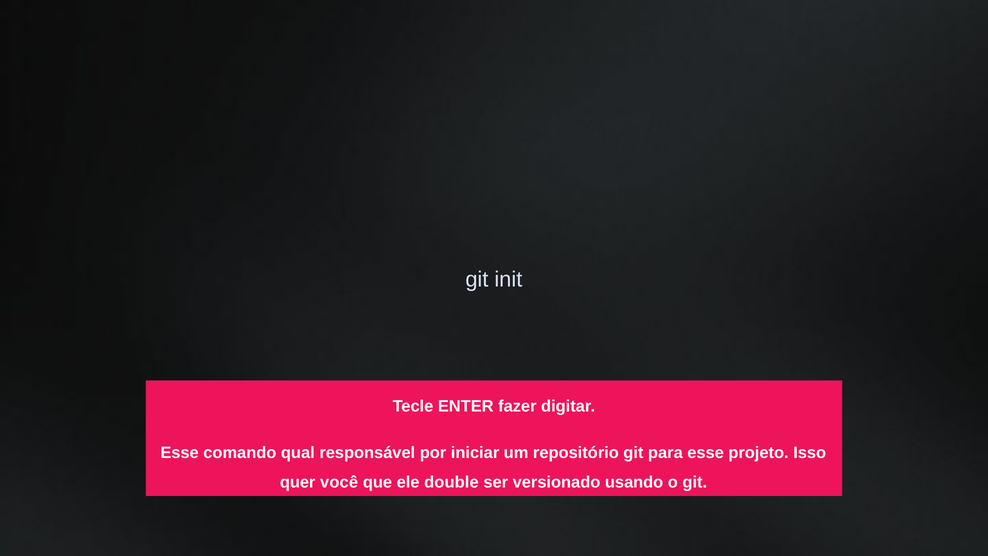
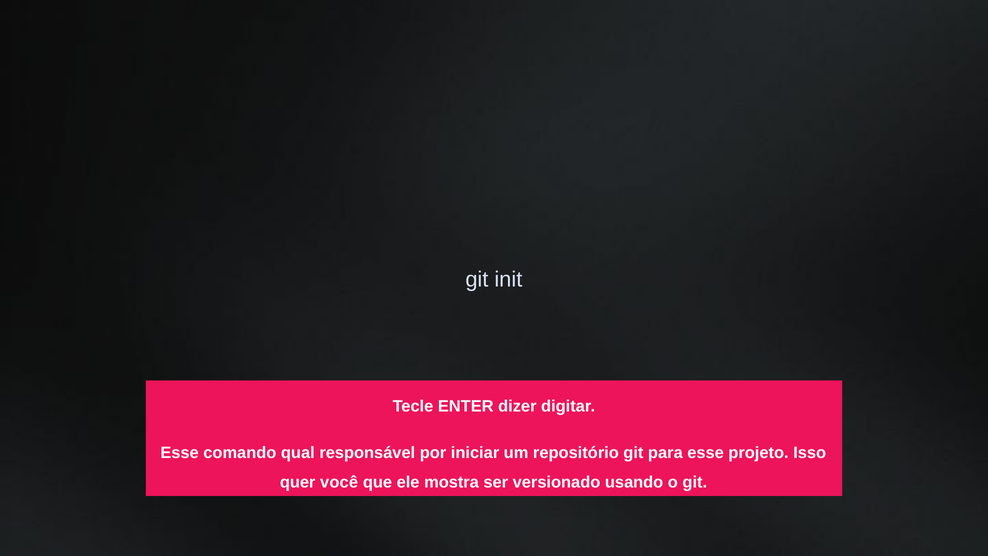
fazer: fazer -> dizer (517, 406)
double: double -> mostra (452, 482)
